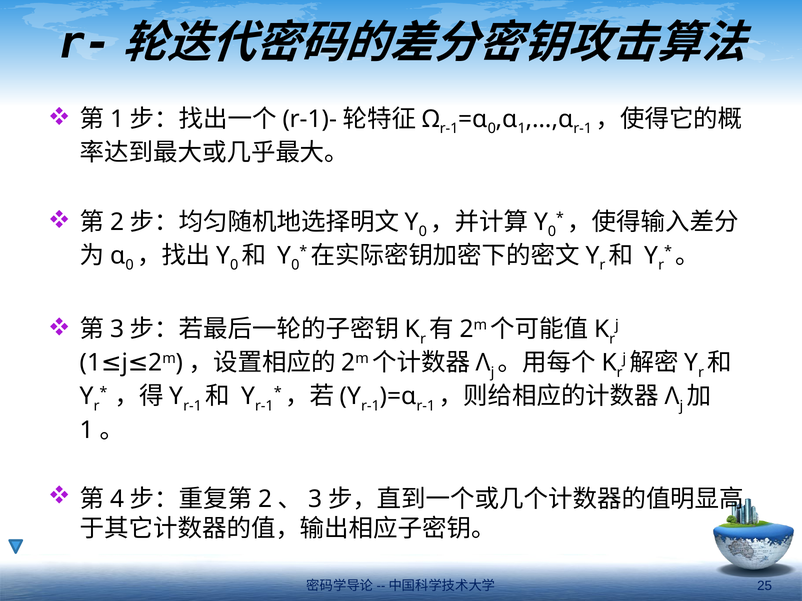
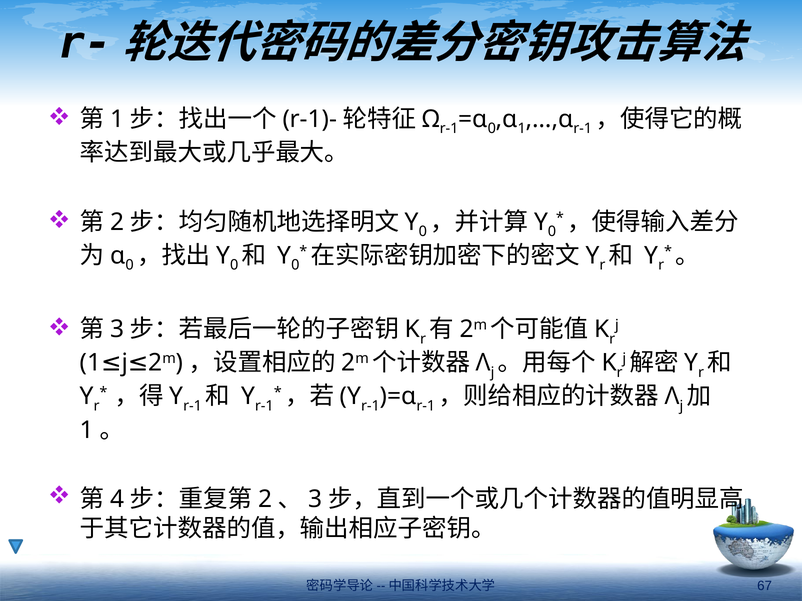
25: 25 -> 67 (765, 586)
